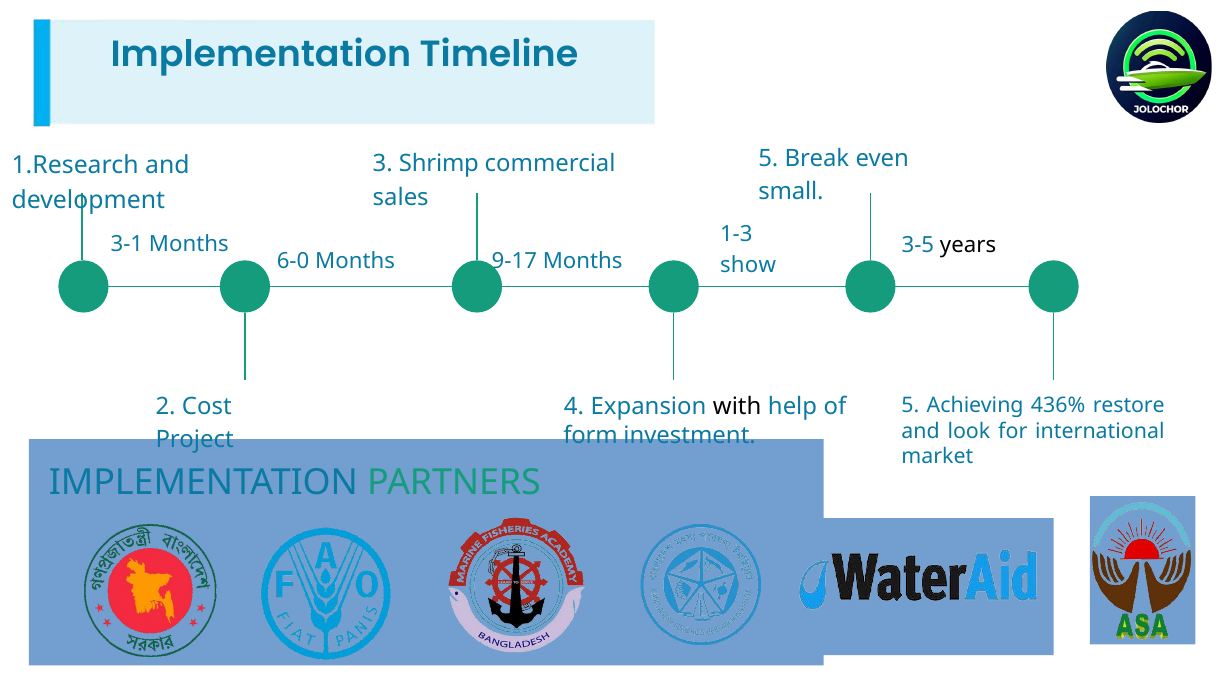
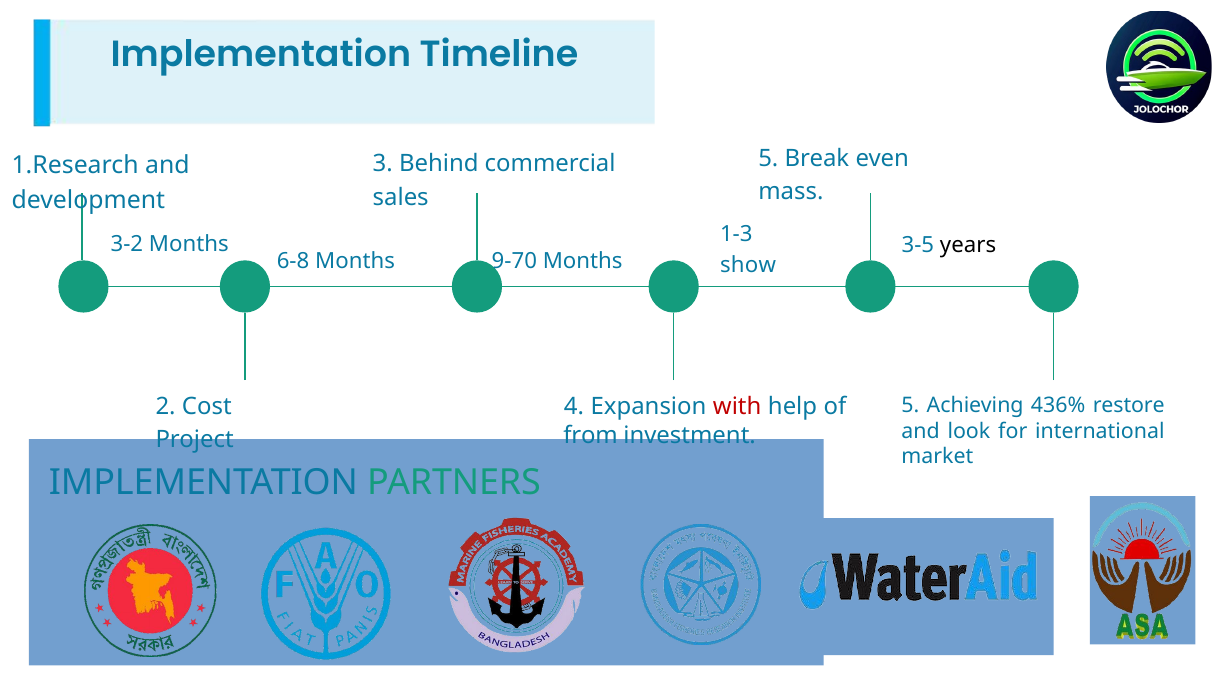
Shrimp: Shrimp -> Behind (439, 164)
small: small -> mass (791, 192)
3-1: 3-1 -> 3-2 (127, 244)
6-0: 6-0 -> 6-8 (293, 261)
9-17: 9-17 -> 9-70 (514, 261)
with colour: black -> red (737, 406)
form: form -> from (591, 435)
